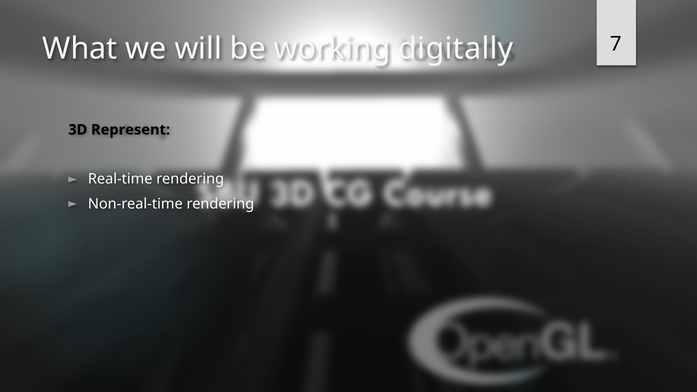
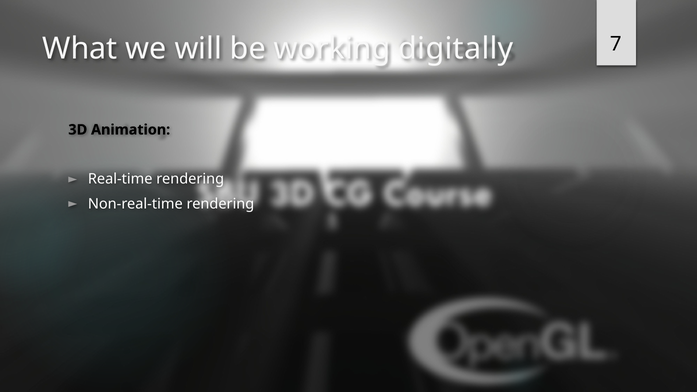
Represent: Represent -> Animation (131, 130)
